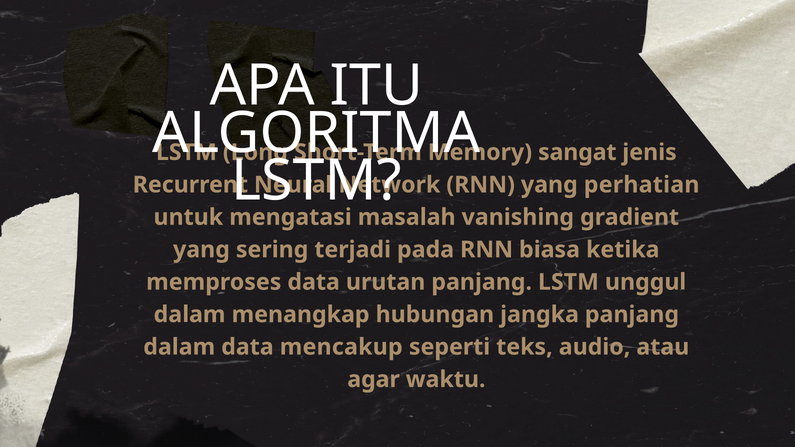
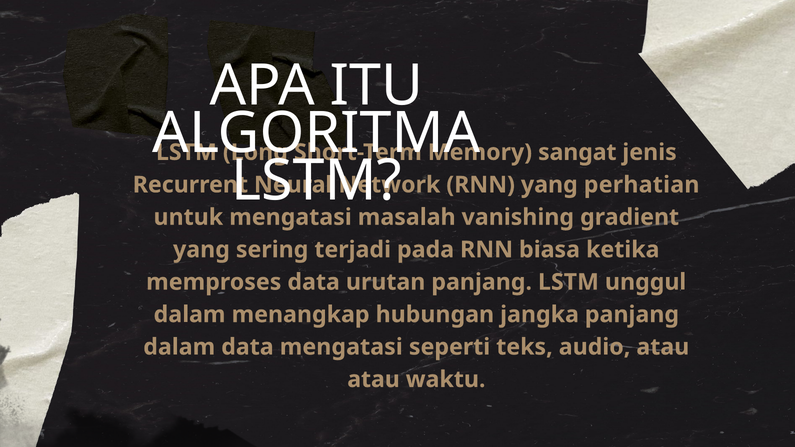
mencakup: mencakup -> mengatasi (341, 347)
agar: agar -> atau (374, 380)
